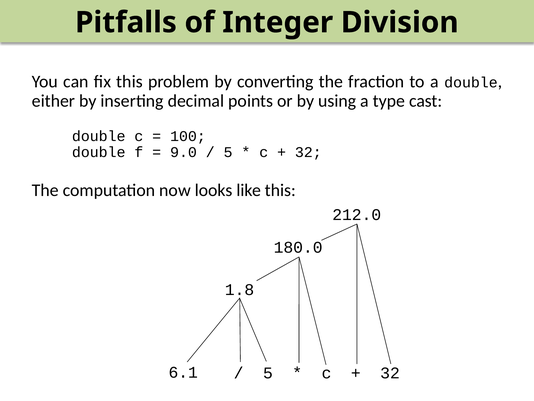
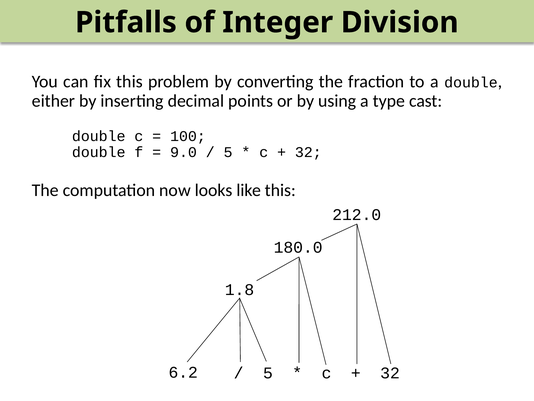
6.1: 6.1 -> 6.2 (183, 372)
